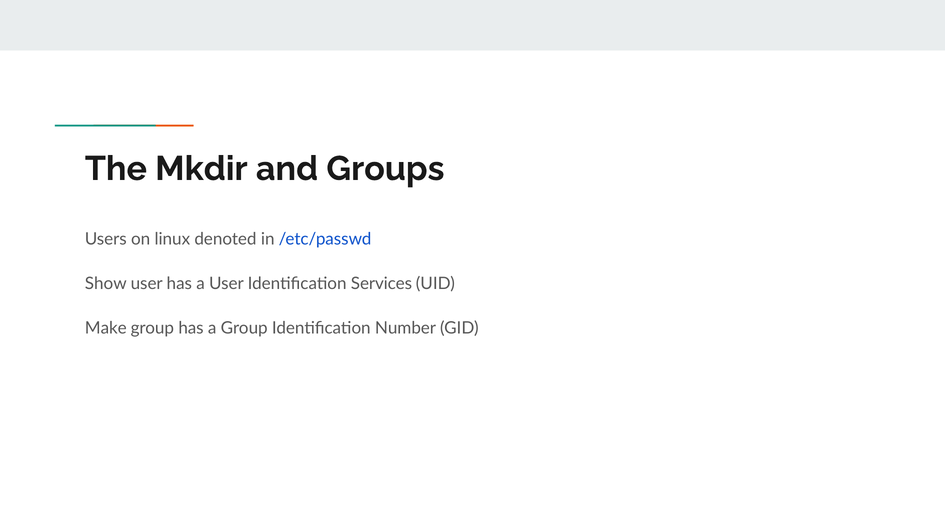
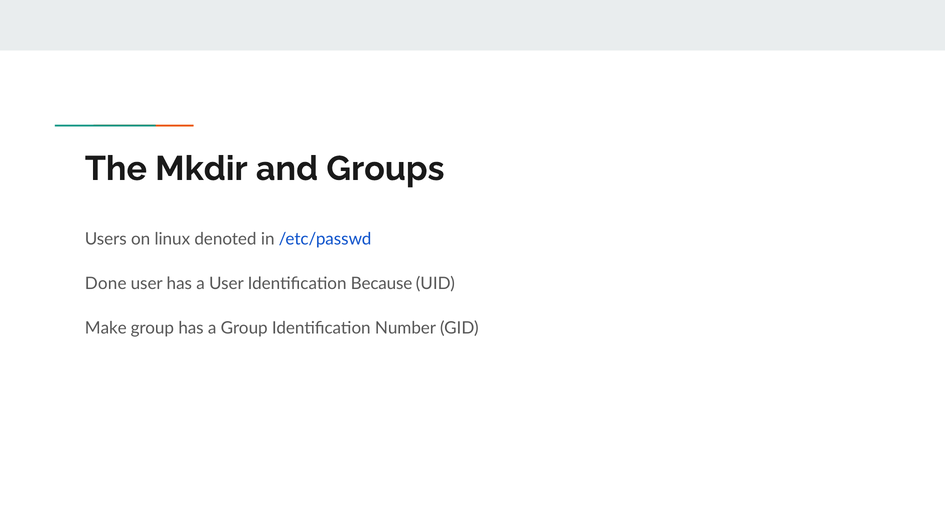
Show: Show -> Done (106, 283)
Services: Services -> Because (381, 283)
